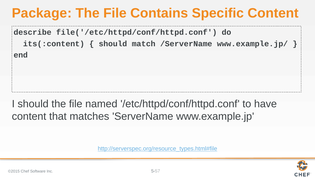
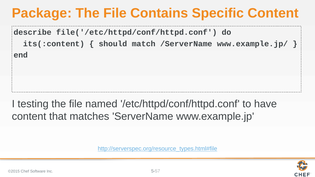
I should: should -> testing (33, 104)
